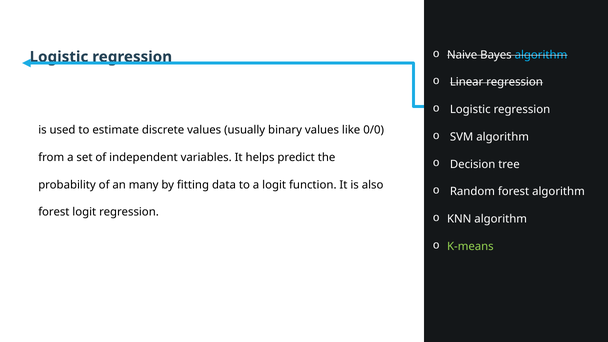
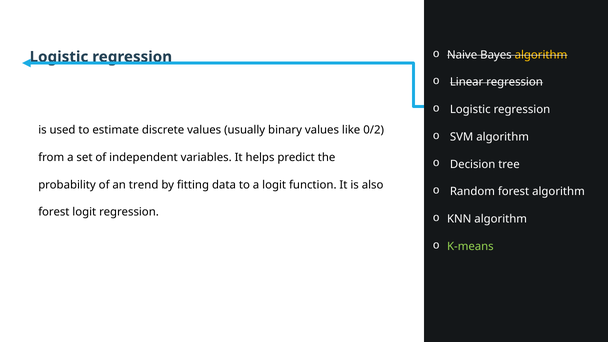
algorithm colour: light blue -> yellow (541, 55)
0/0: 0/0 -> 0/2 (374, 130)
many: many -> trend (144, 185)
